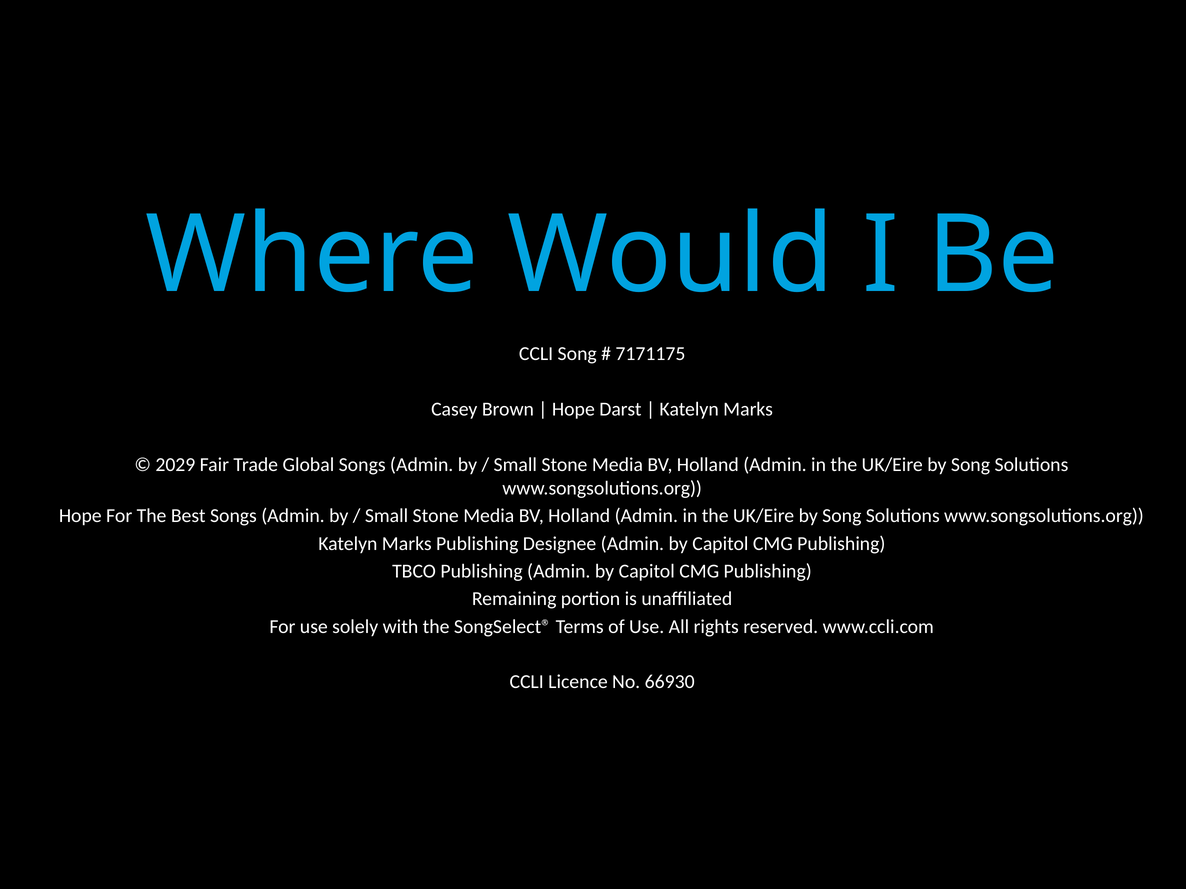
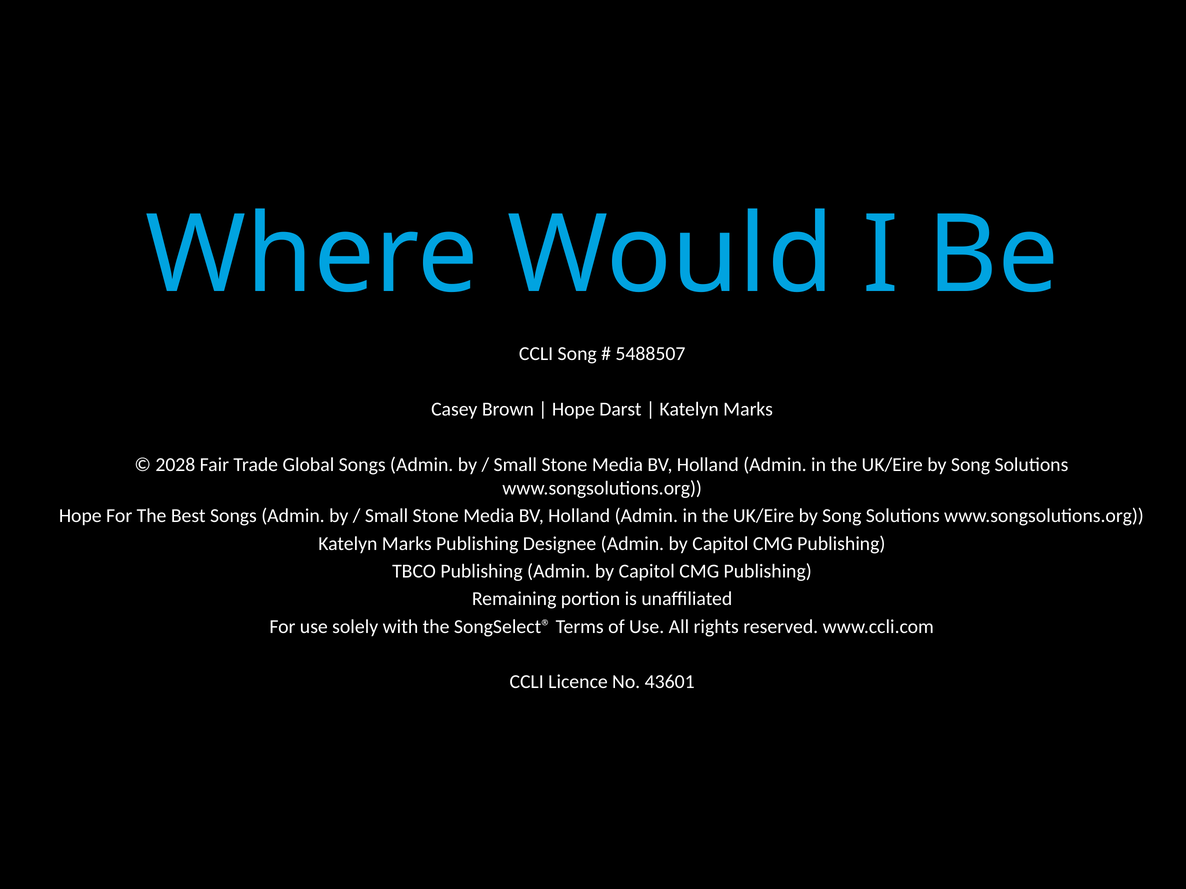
7171175: 7171175 -> 5488507 (650, 354)
2029: 2029 -> 2028 (175, 465)
66930: 66930 -> 43601 (670, 682)
